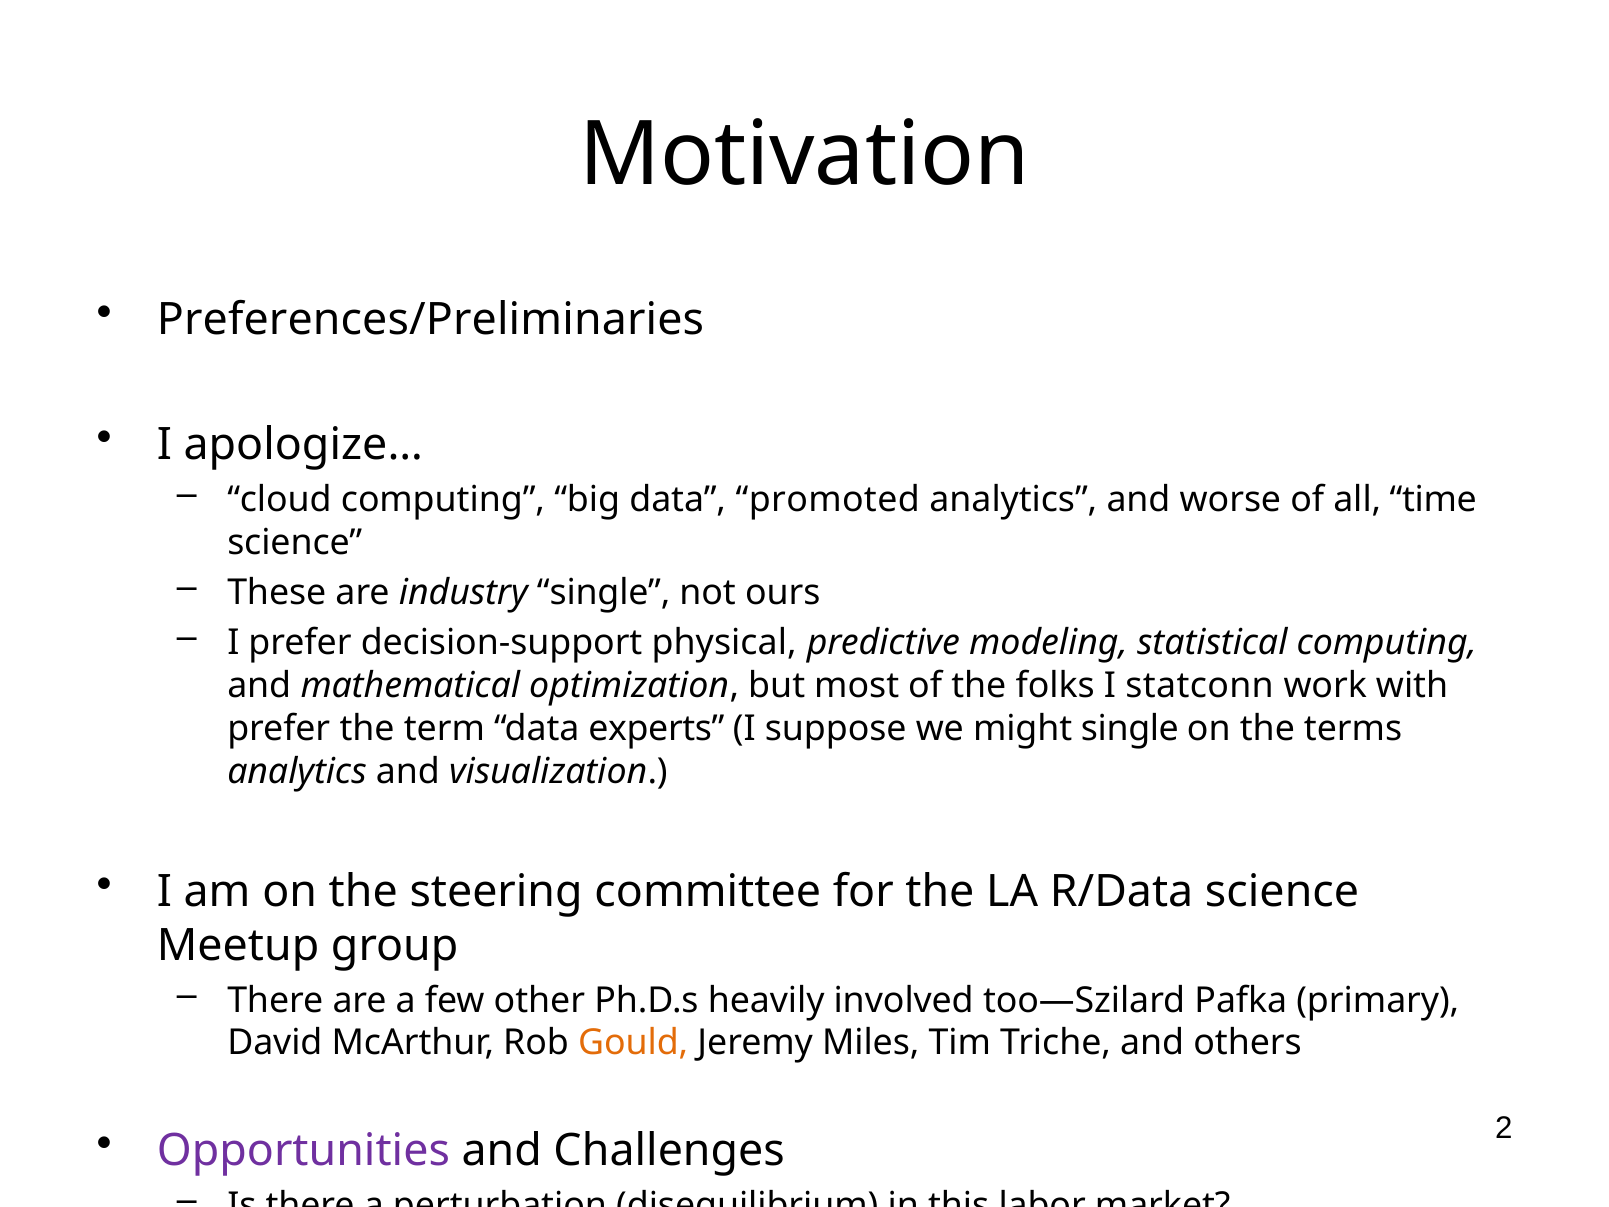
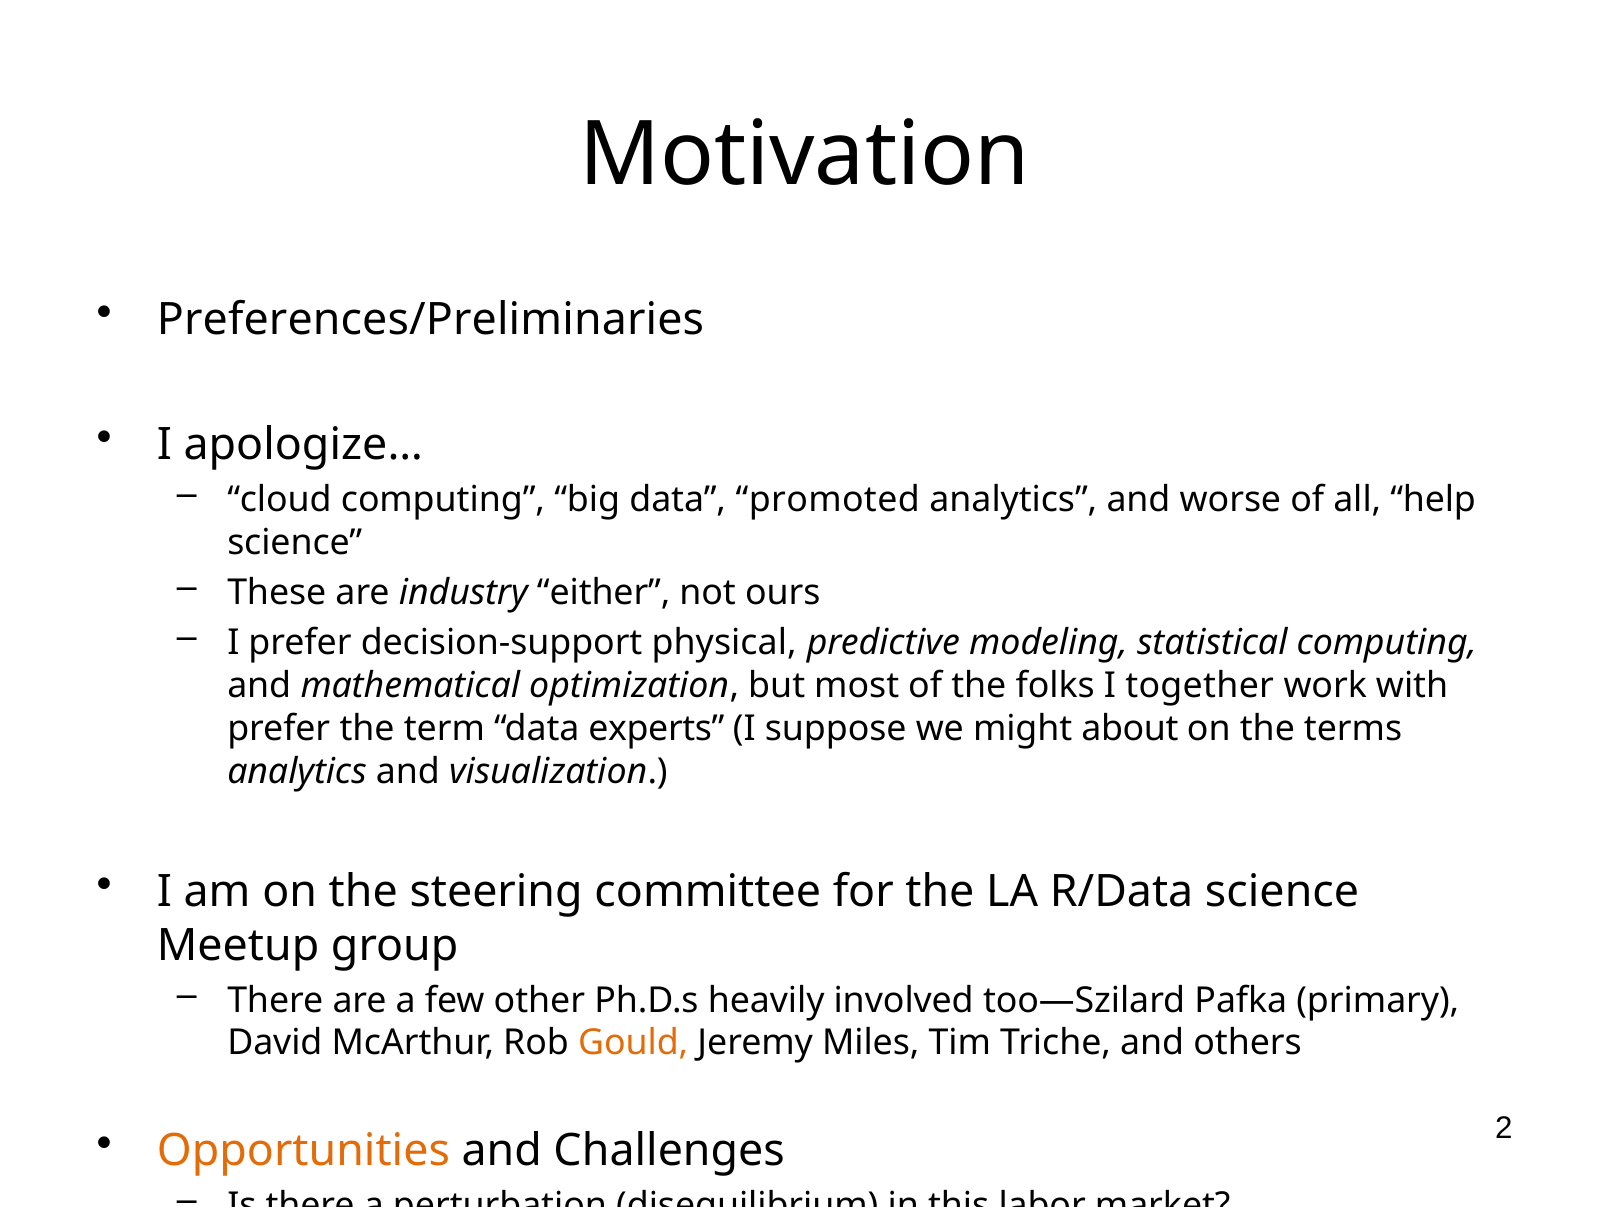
time: time -> help (1433, 500)
industry single: single -> either (604, 592)
statconn: statconn -> together (1200, 685)
might single: single -> about (1130, 728)
Opportunities colour: purple -> orange (303, 1151)
